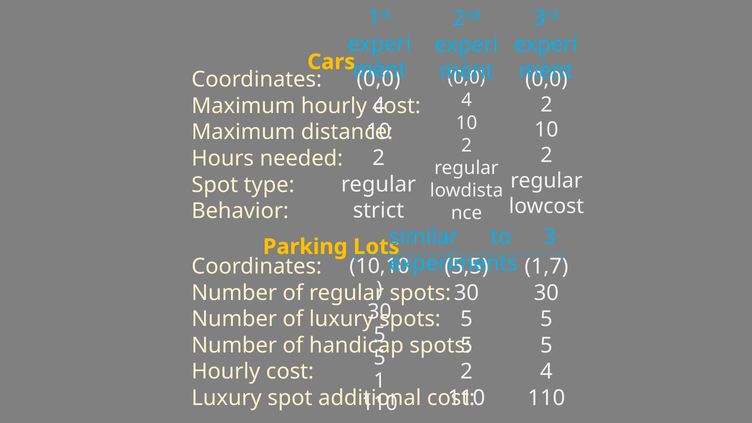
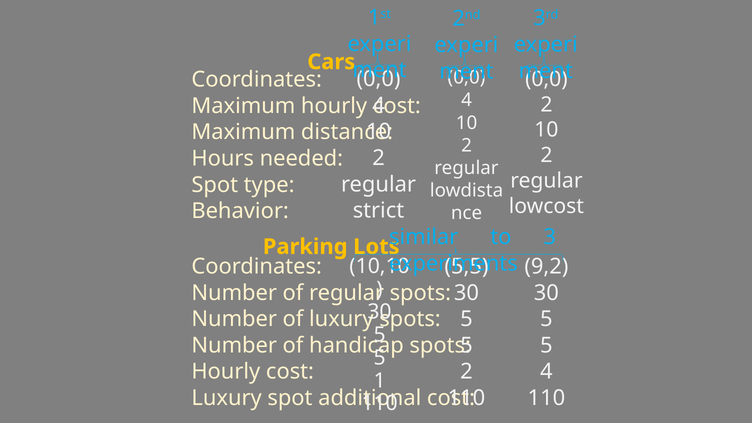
1,7: 1,7 -> 9,2 (546, 267)
